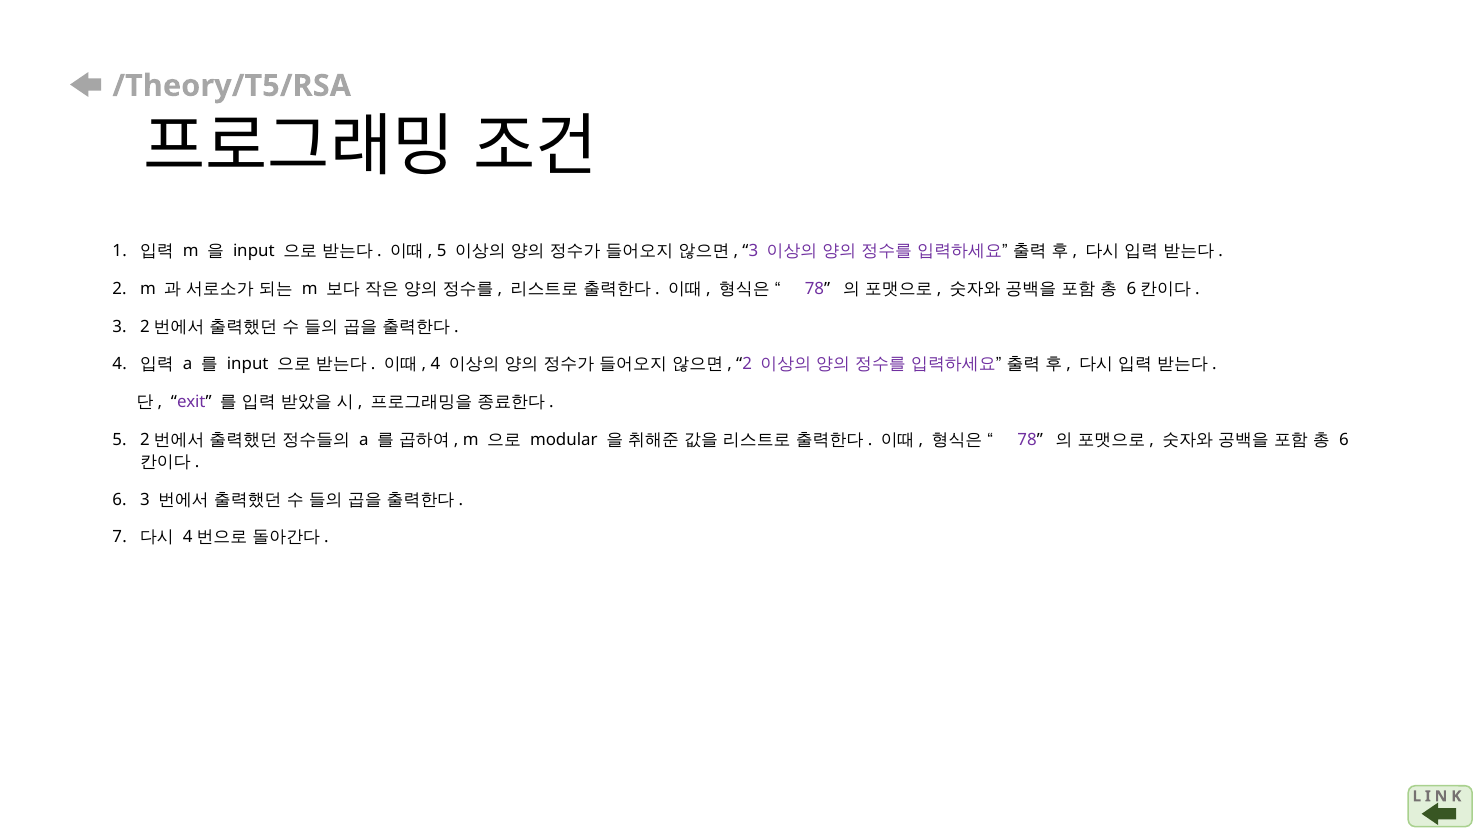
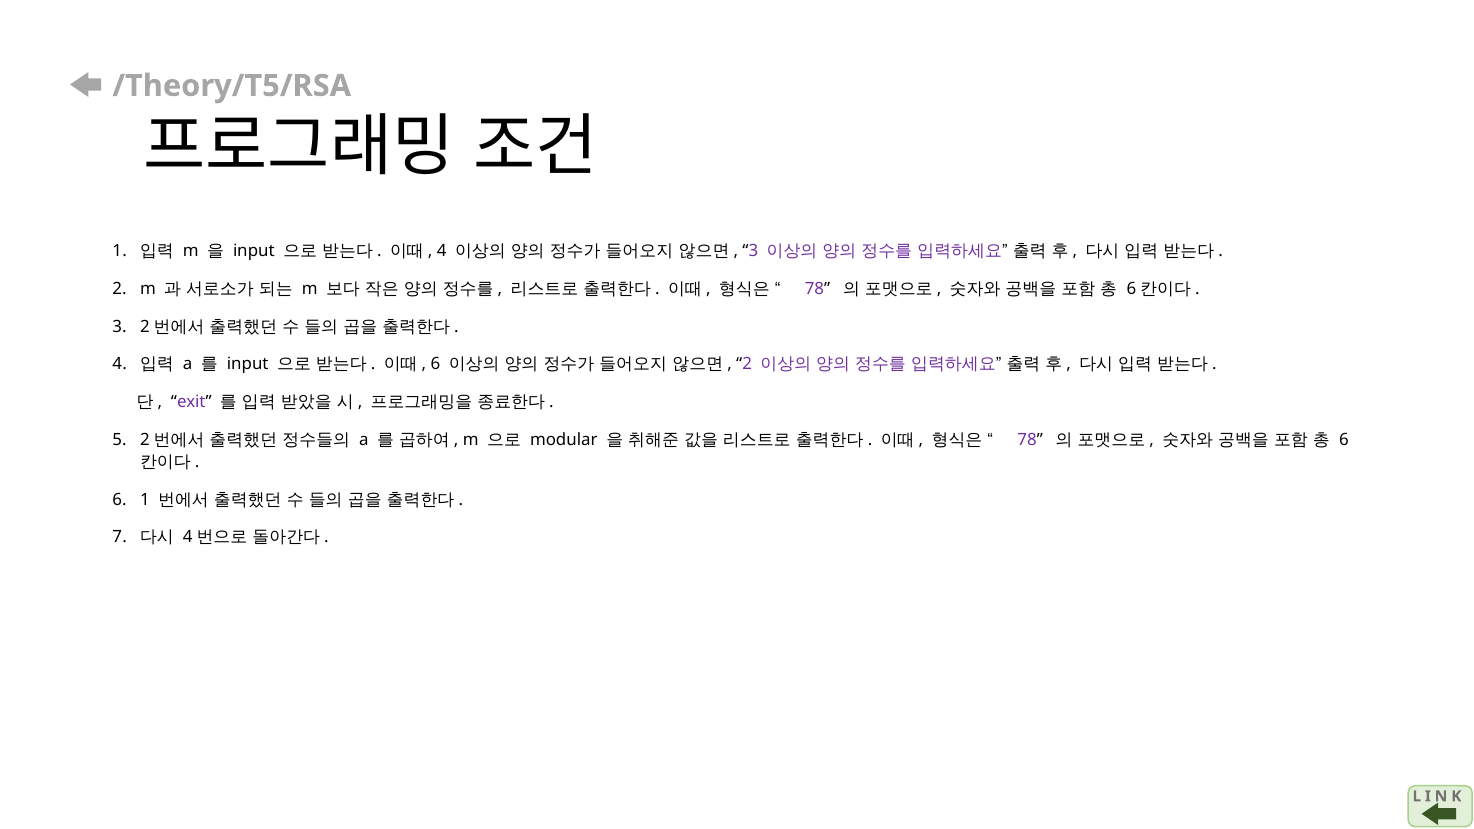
5: 5 -> 4 (442, 251)
4: 4 -> 6 (435, 364)
3: 3 -> 1 (145, 500)
